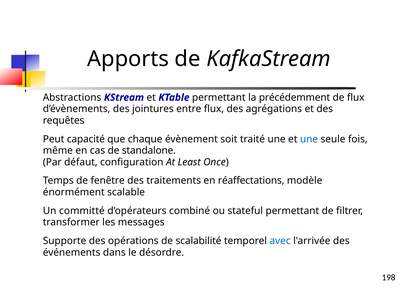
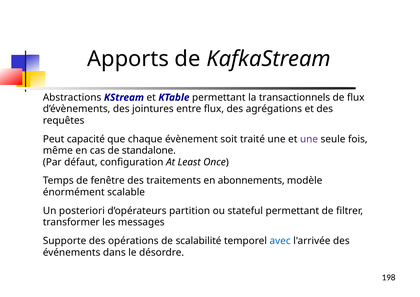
précédemment: précédemment -> transactionnels (295, 97)
une colour: blue -> purple (309, 139)
réaffectations: réaffectations -> abonnements (251, 181)
committé: committé -> posteriori (82, 211)
combiné: combiné -> partition (190, 211)
